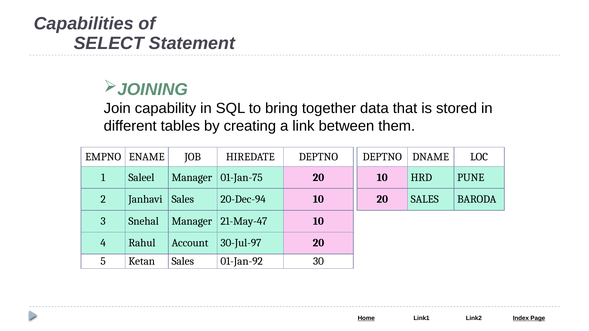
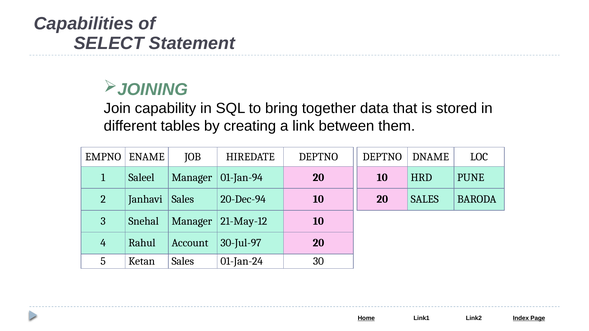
01-Jan-75: 01-Jan-75 -> 01-Jan-94 (242, 178)
21-May-47: 21-May-47 -> 21-May-12 (244, 221)
01-Jan-92: 01-Jan-92 -> 01-Jan-24 (242, 261)
